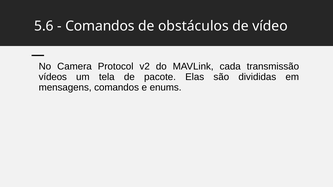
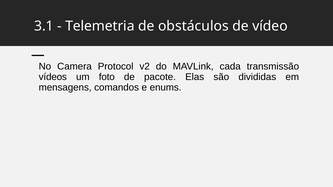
5.6: 5.6 -> 3.1 (44, 26)
Comandos: Comandos -> Telemetria (100, 26)
tela: tela -> foto (107, 77)
